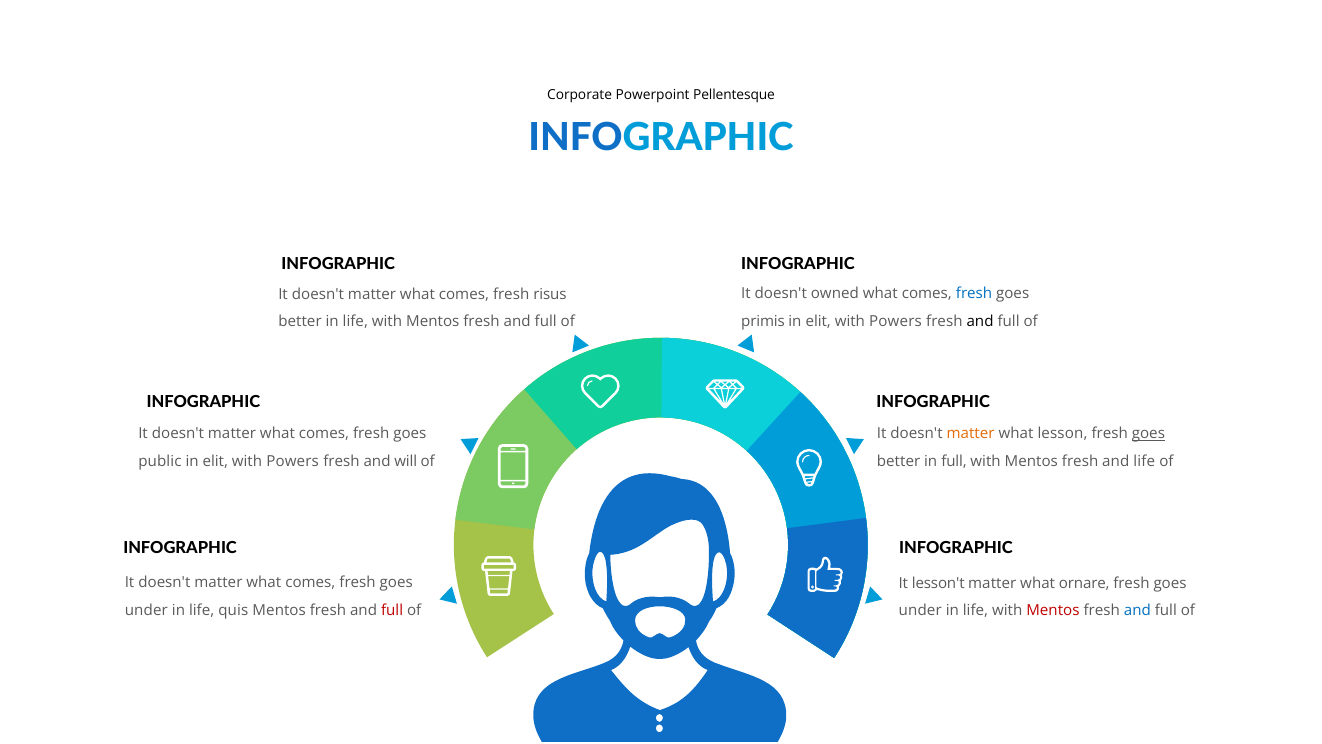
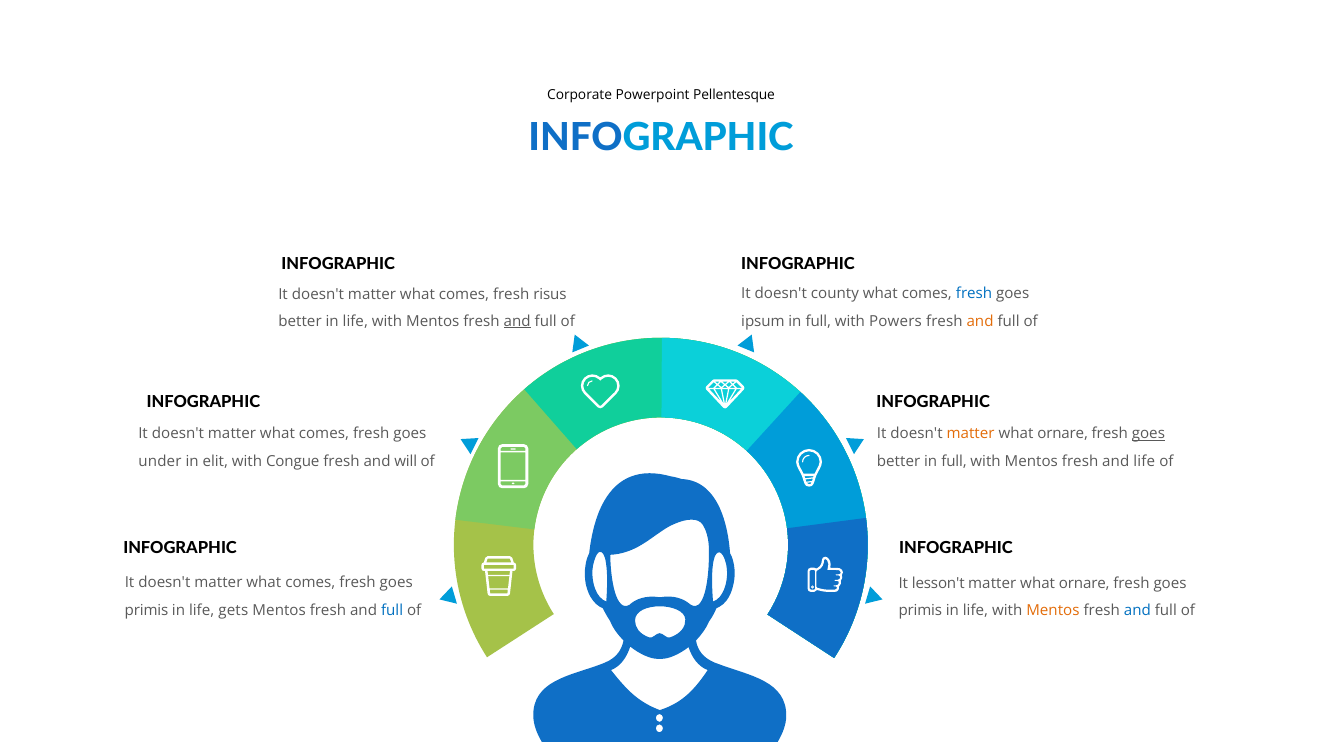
owned: owned -> county (835, 294)
and underline: none -> present (517, 321)
primis: primis -> ipsum (763, 321)
elit: elit -> full (818, 321)
and colour: black -> orange (980, 321)
lesson: lesson -> ornare (1063, 434)
public: public -> under (160, 461)
Powers: Powers -> Congue (293, 461)
under: under -> primis (147, 610)
quis: quis -> gets (233, 610)
full colour: red -> blue (392, 610)
under: under -> primis (920, 610)
Mentos colour: red -> orange (1053, 610)
